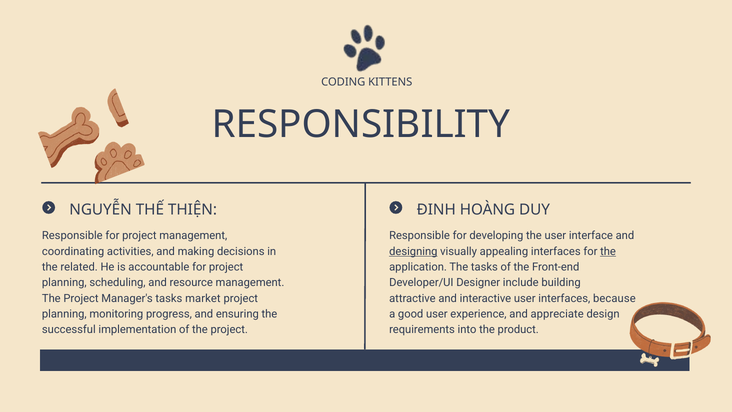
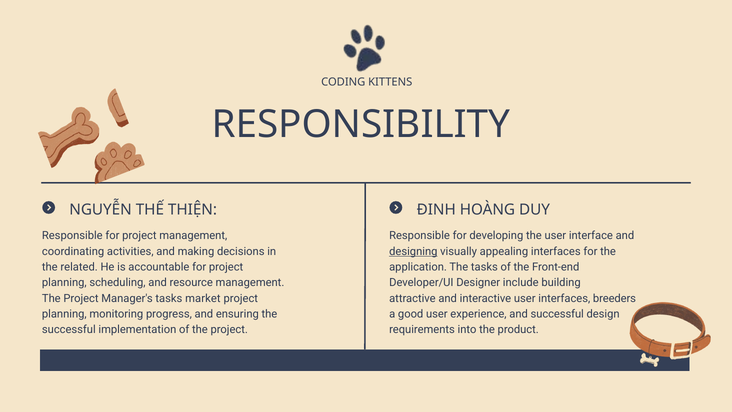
the underline: present -> none (608, 251)
because: because -> breeders (614, 298)
and appreciate: appreciate -> successful (557, 314)
